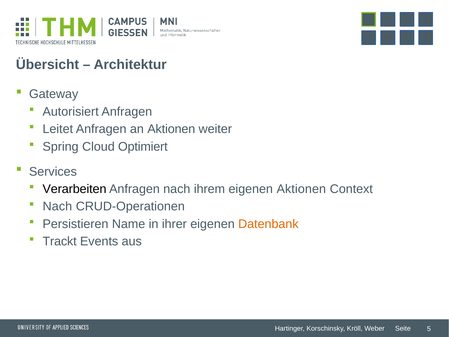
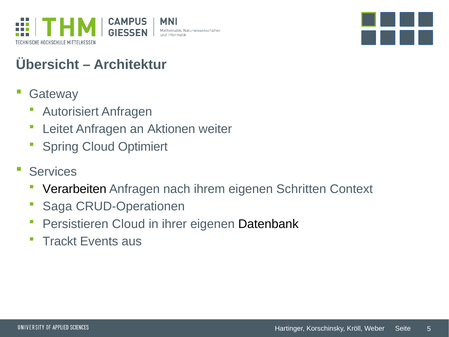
eigenen Aktionen: Aktionen -> Schritten (301, 189)
Nach: Nach -> Saga (57, 206)
Persistieren Name: Name -> Cloud (129, 224)
Datenbank colour: orange -> black (268, 224)
